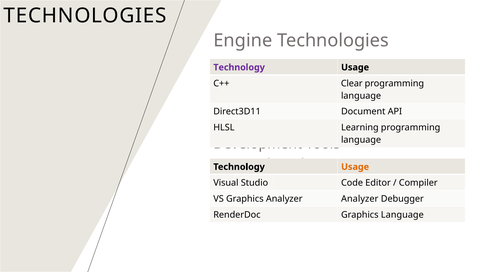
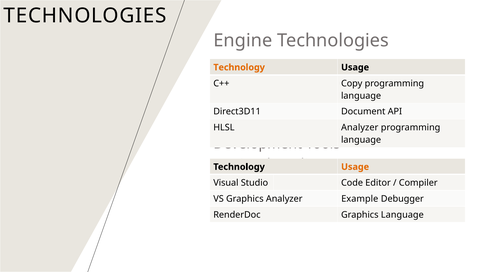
Technology colour: purple -> orange (239, 67)
Clear: Clear -> Copy (352, 83)
HLSL Learning: Learning -> Analyzer (360, 128)
Analyzer: Analyzer -> Example (360, 199)
